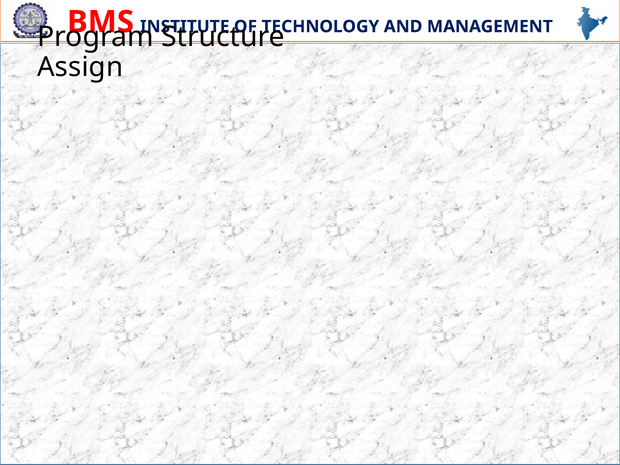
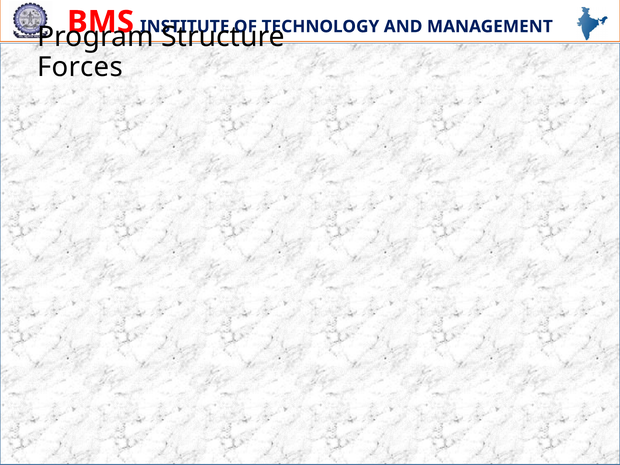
Assign: Assign -> Forces (80, 67)
